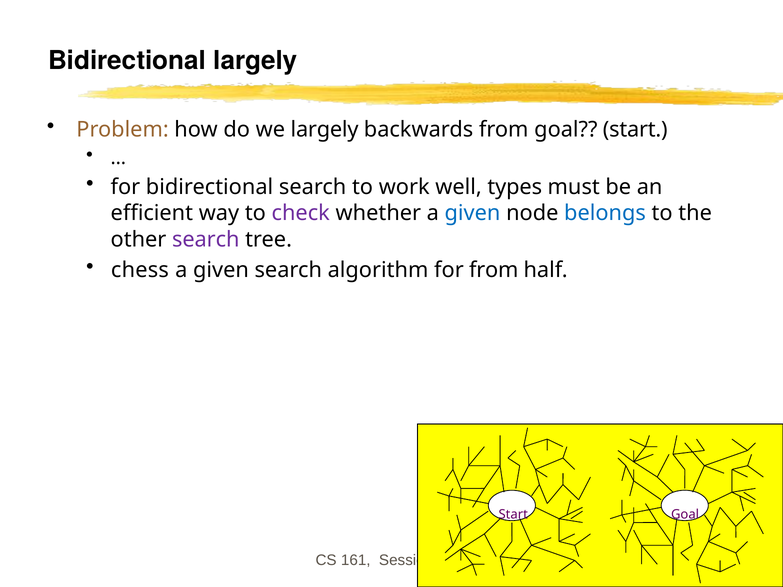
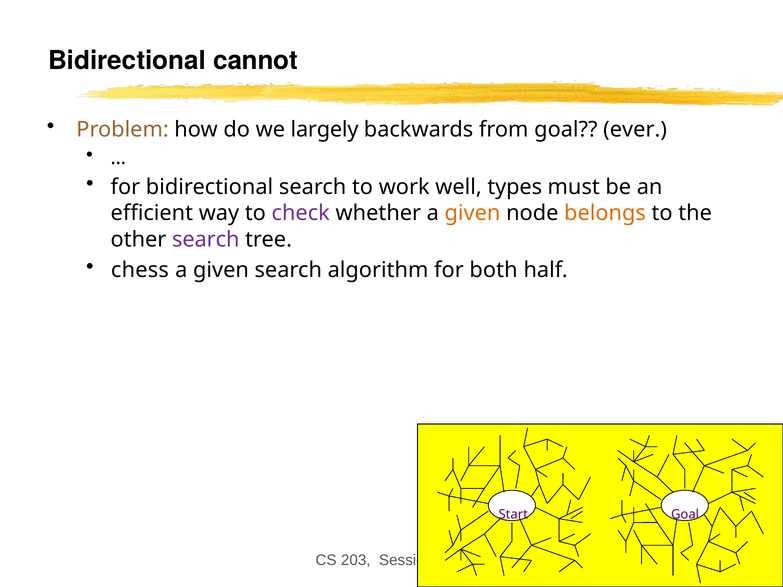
Bidirectional largely: largely -> cannot (256, 61)
from goal start: start -> ever (635, 129)
given colour: blue -> orange (472, 213)
belongs colour: blue -> orange (605, 213)
for from: from -> both (494, 270)
161: 161 -> 203 (356, 561)
